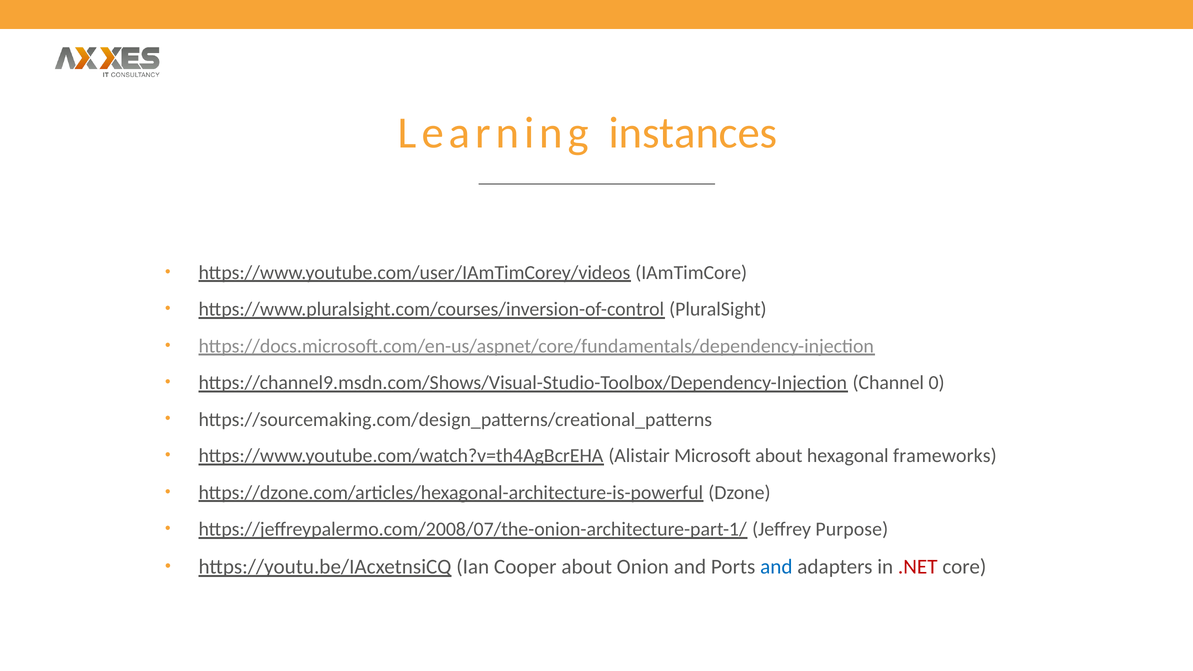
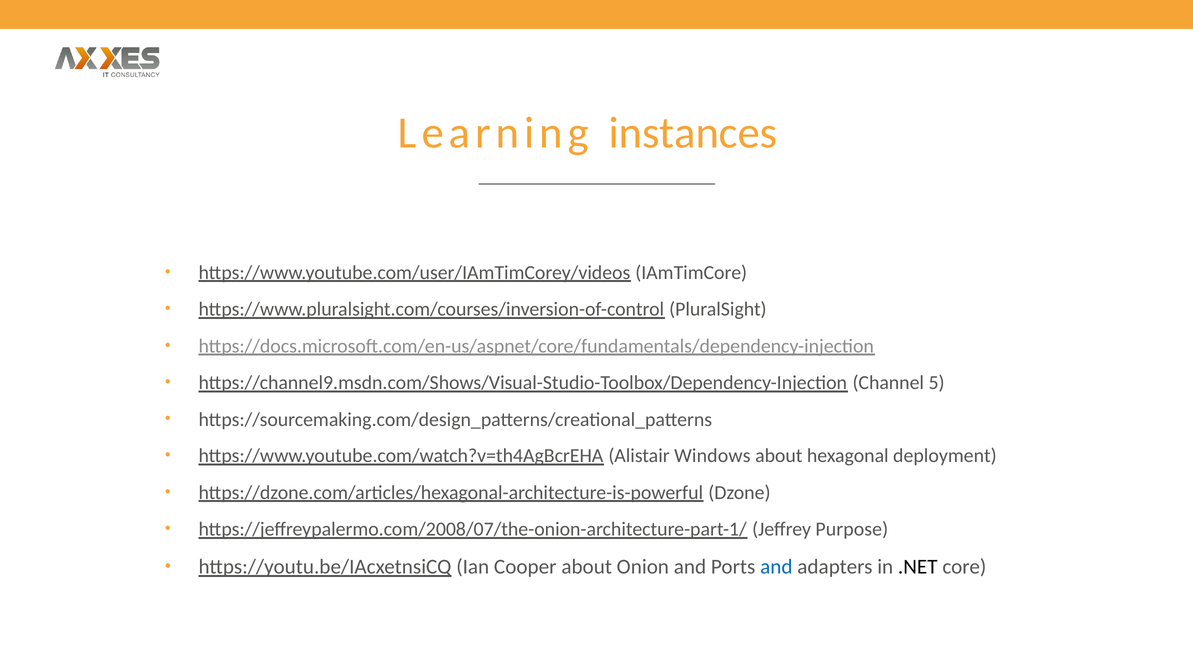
0: 0 -> 5 (937, 383)
Microsoft: Microsoft -> Windows (712, 456)
frameworks: frameworks -> deployment (945, 456)
.NET colour: red -> black (918, 567)
